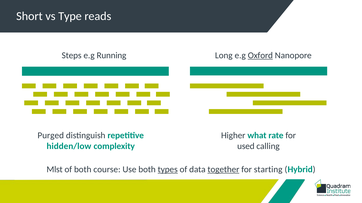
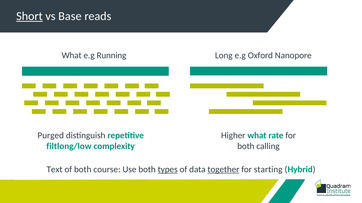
Short underline: none -> present (29, 16)
Type: Type -> Base (70, 16)
Steps: Steps -> What (72, 56)
Oxford underline: present -> none (260, 56)
hidden/low: hidden/low -> filtlong/low (69, 147)
used: used -> both (246, 147)
Mlst: Mlst -> Text (55, 170)
